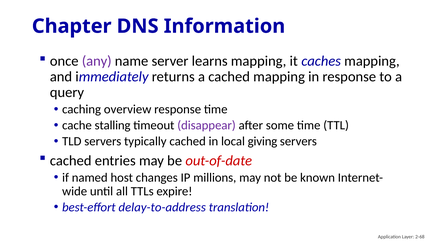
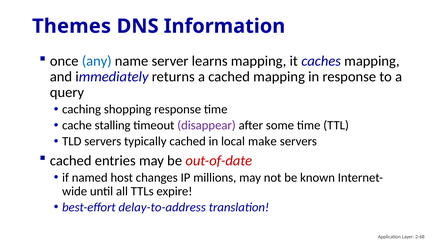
Chapter: Chapter -> Themes (72, 26)
any colour: purple -> blue (97, 61)
overview: overview -> shopping (128, 110)
giving: giving -> make (262, 142)
